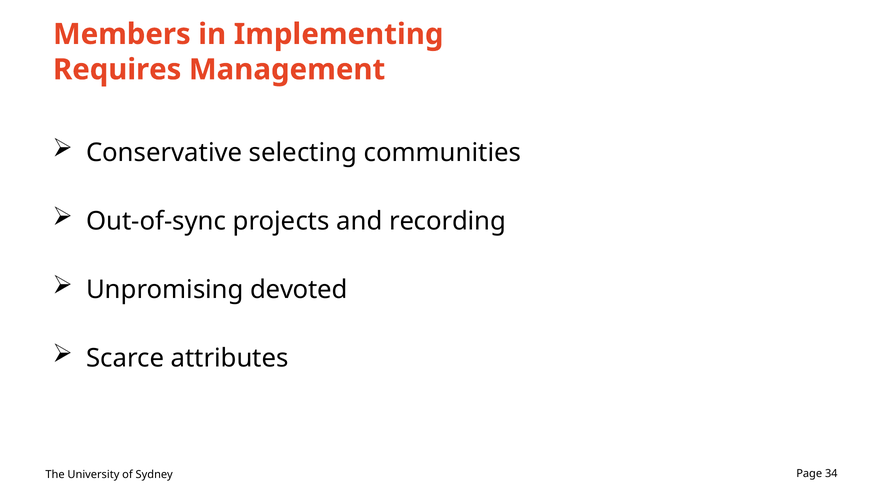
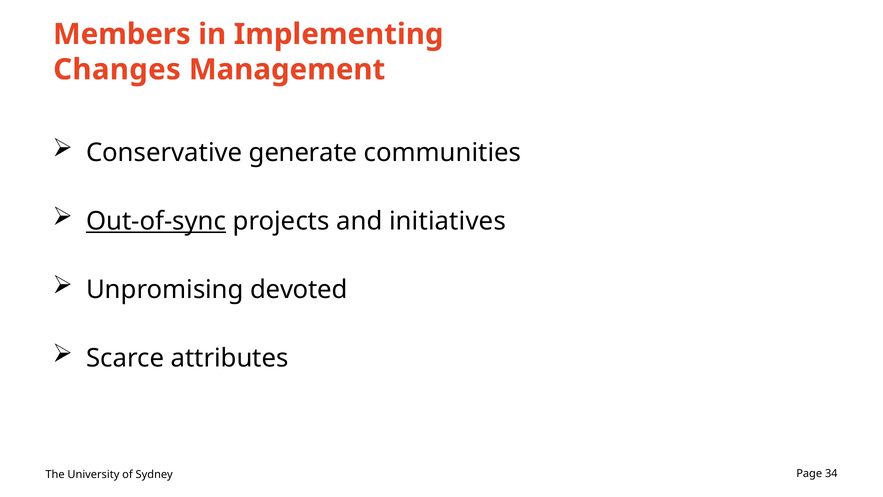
Requires: Requires -> Changes (117, 70)
selecting: selecting -> generate (303, 153)
Out-of-sync underline: none -> present (156, 221)
recording: recording -> initiatives (447, 221)
